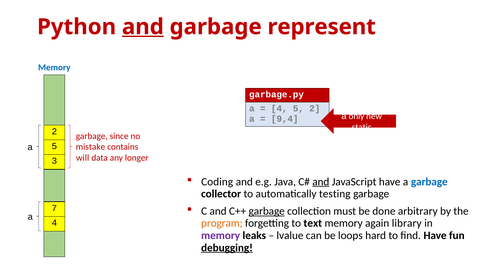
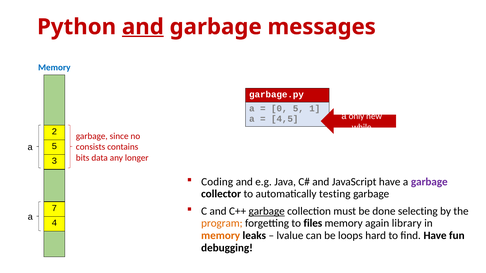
represent: represent -> messages (322, 27)
4: 4 -> 0 (279, 109)
5 2: 2 -> 1 (315, 109)
9,4: 9,4 -> 4,5 (285, 119)
static: static -> while (362, 127)
mistake: mistake -> consists (91, 147)
will: will -> bits (83, 158)
and underline: present -> none (321, 182)
garbage colour: blue -> purple (429, 182)
arbitrary: arbitrary -> selecting (418, 211)
text: text -> files (313, 224)
memory colour: purple -> orange (221, 236)
debugging underline: present -> none (227, 248)
